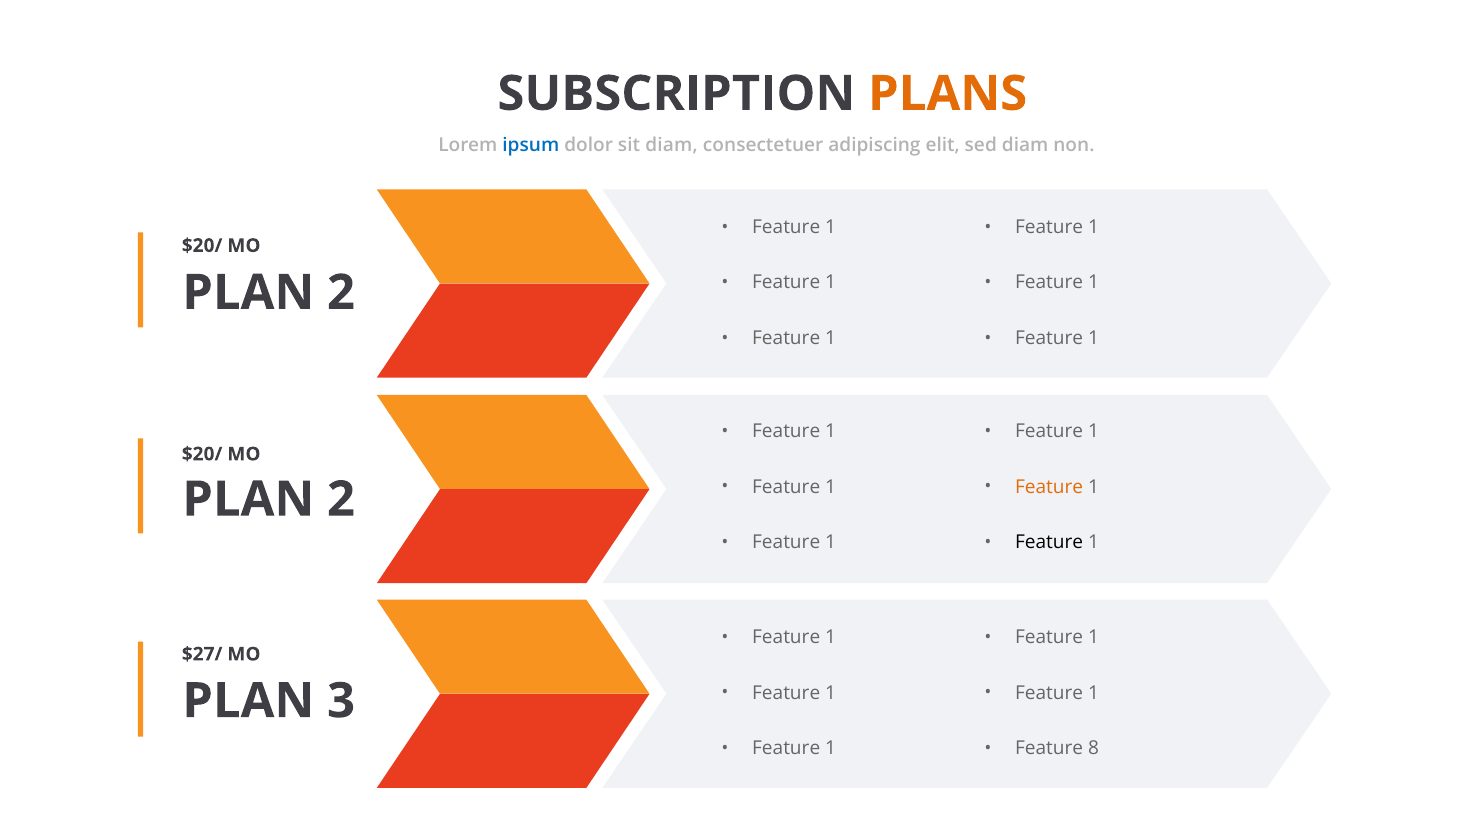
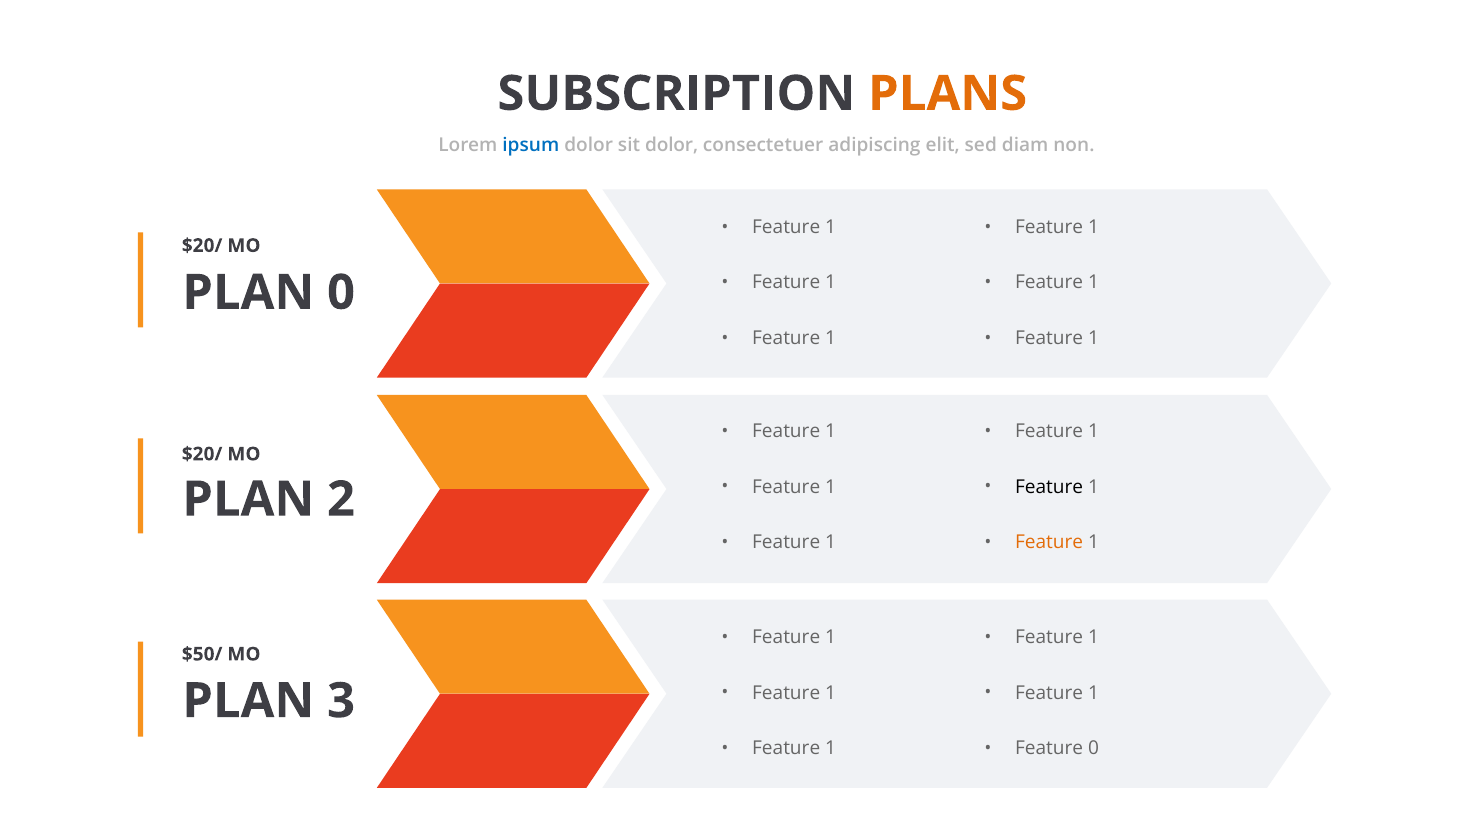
sit diam: diam -> dolor (672, 146)
2: 2 -> 0 (341, 293)
Feature colour: orange -> black (1049, 487)
Feature colour: black -> orange (1049, 542)
$27/: $27/ -> $50/ (202, 654)
Feature 8: 8 -> 0 (1094, 748)
